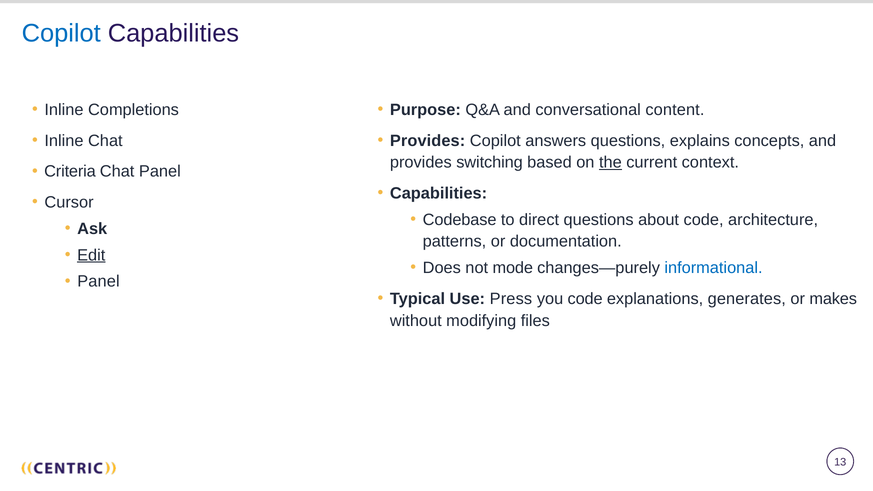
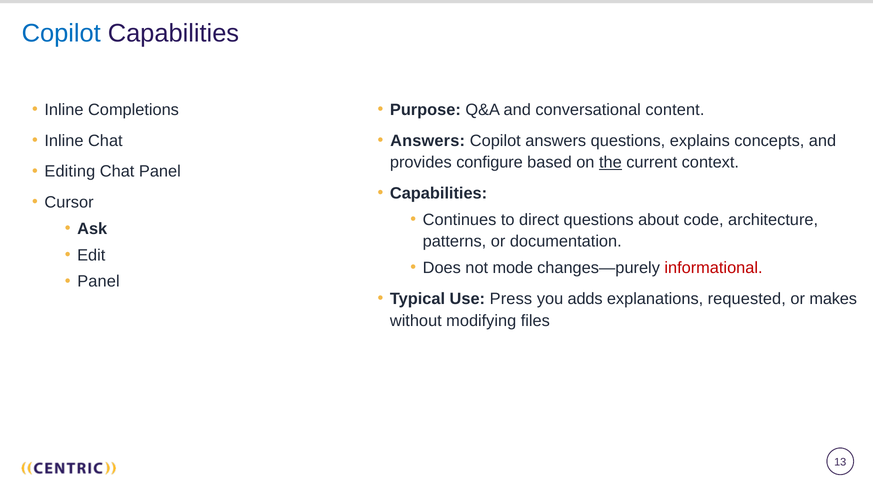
Provides: Provides -> Answers (428, 141)
switching: switching -> configure (490, 162)
Criteria: Criteria -> Editing (70, 172)
Codebase: Codebase -> Continues (460, 220)
Edit underline: present -> none (91, 255)
informational colour: blue -> red (714, 268)
you code: code -> adds (585, 299)
generates: generates -> requested (747, 299)
